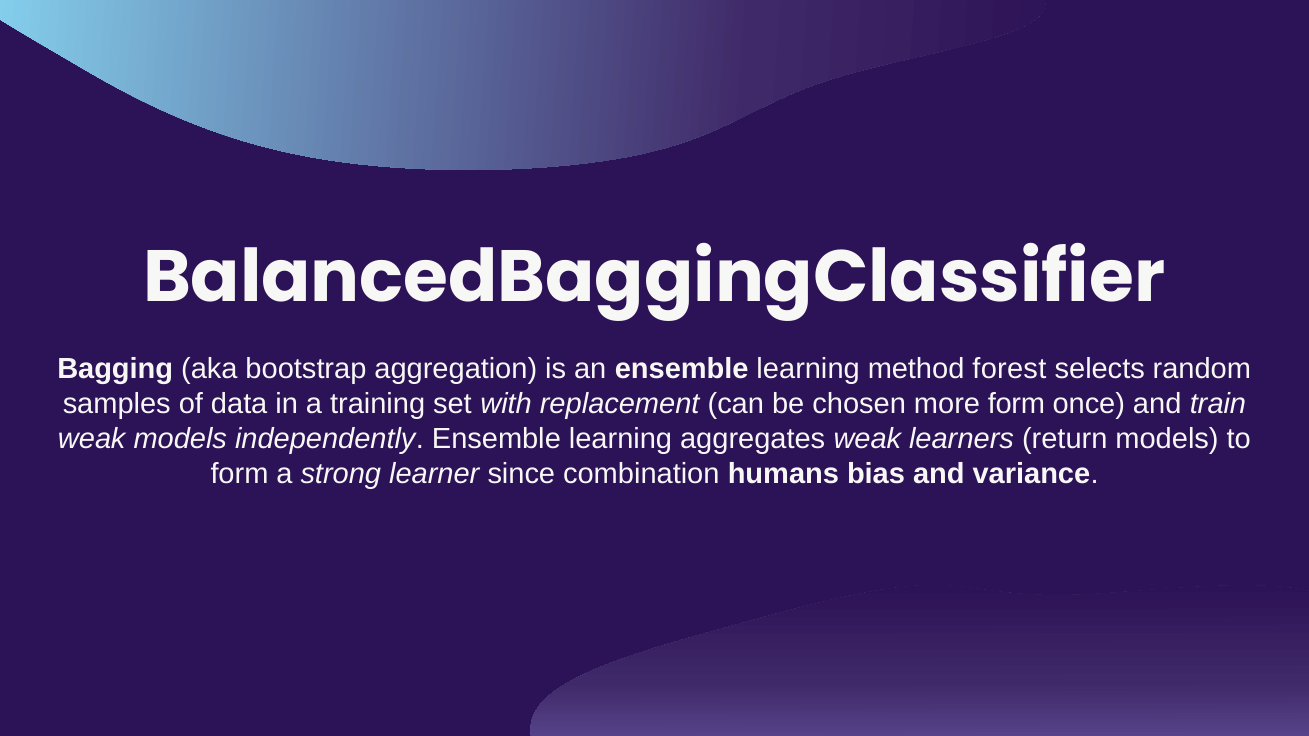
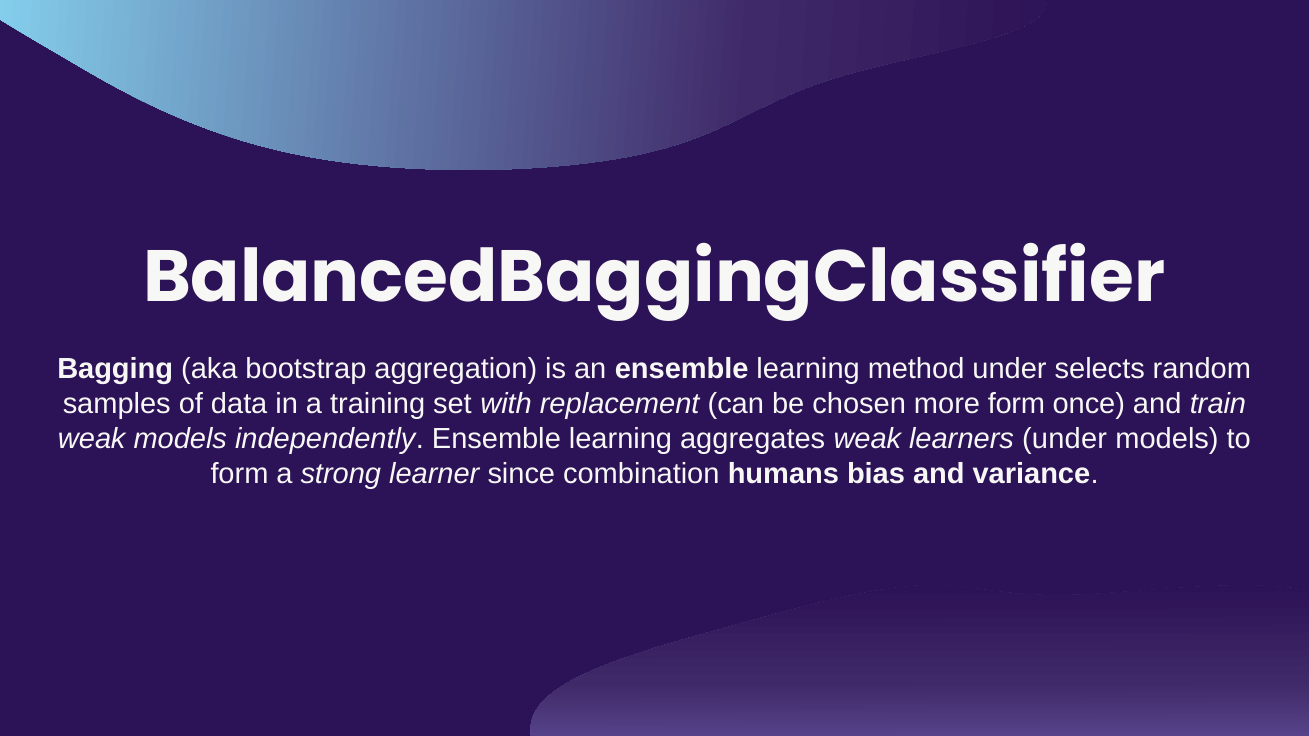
method forest: forest -> under (1010, 369)
learners return: return -> under (1065, 439)
